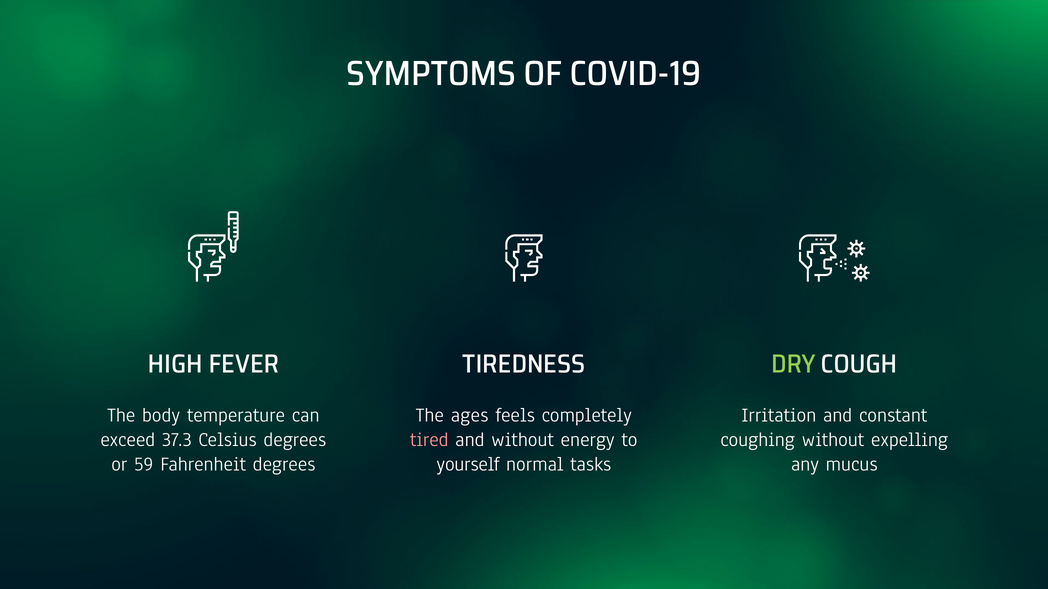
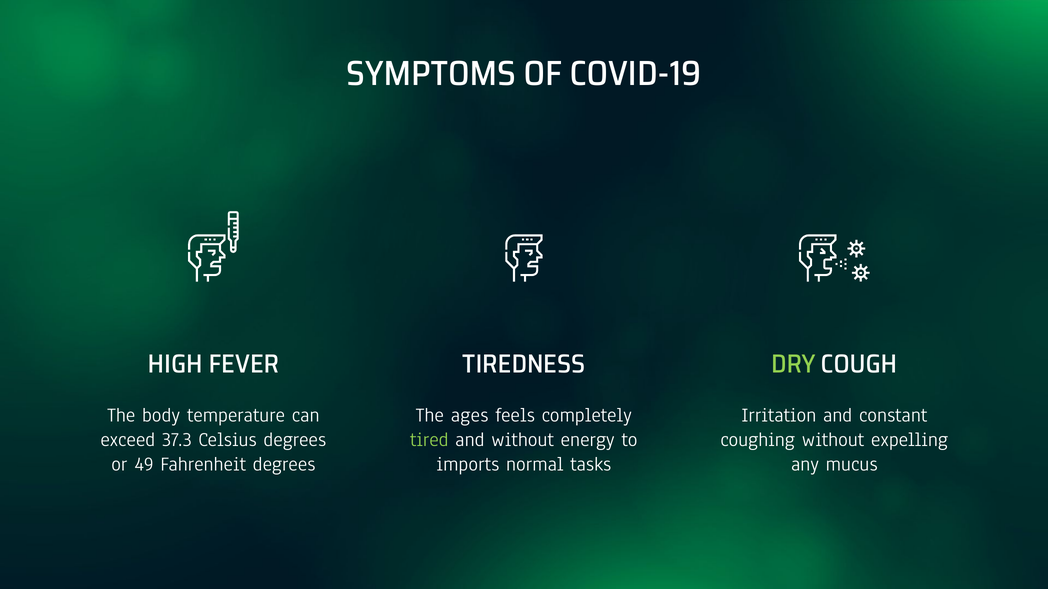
tired colour: pink -> light green (429, 440)
59: 59 -> 49 (144, 464)
yourself: yourself -> imports (468, 464)
